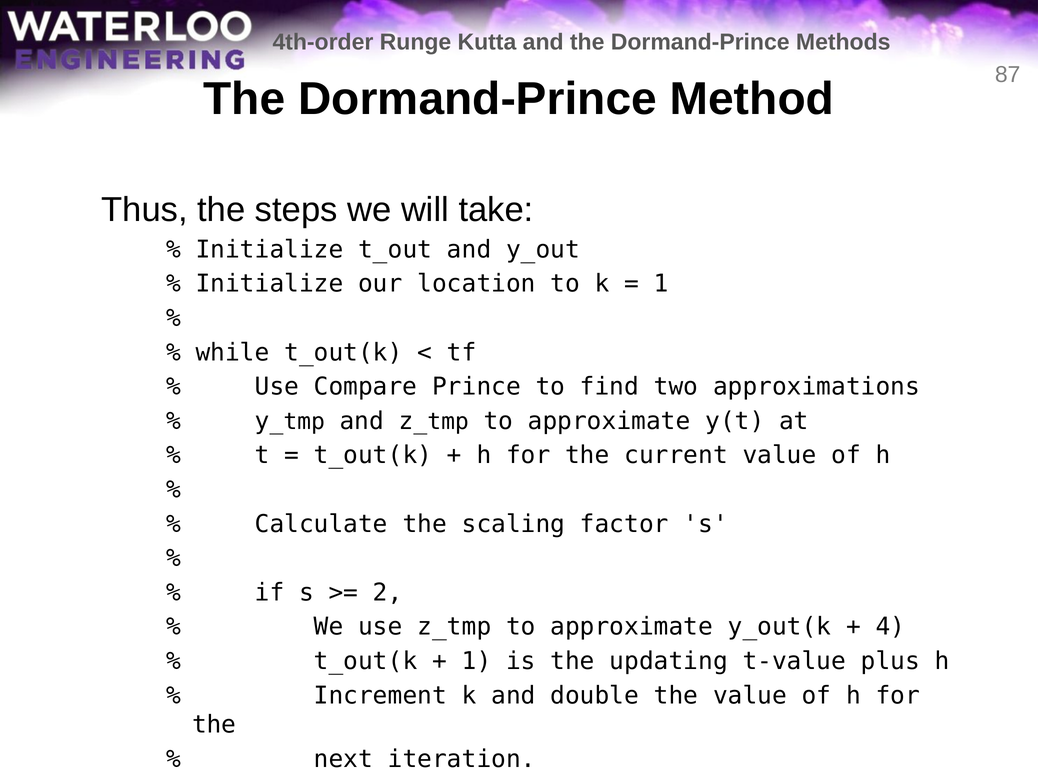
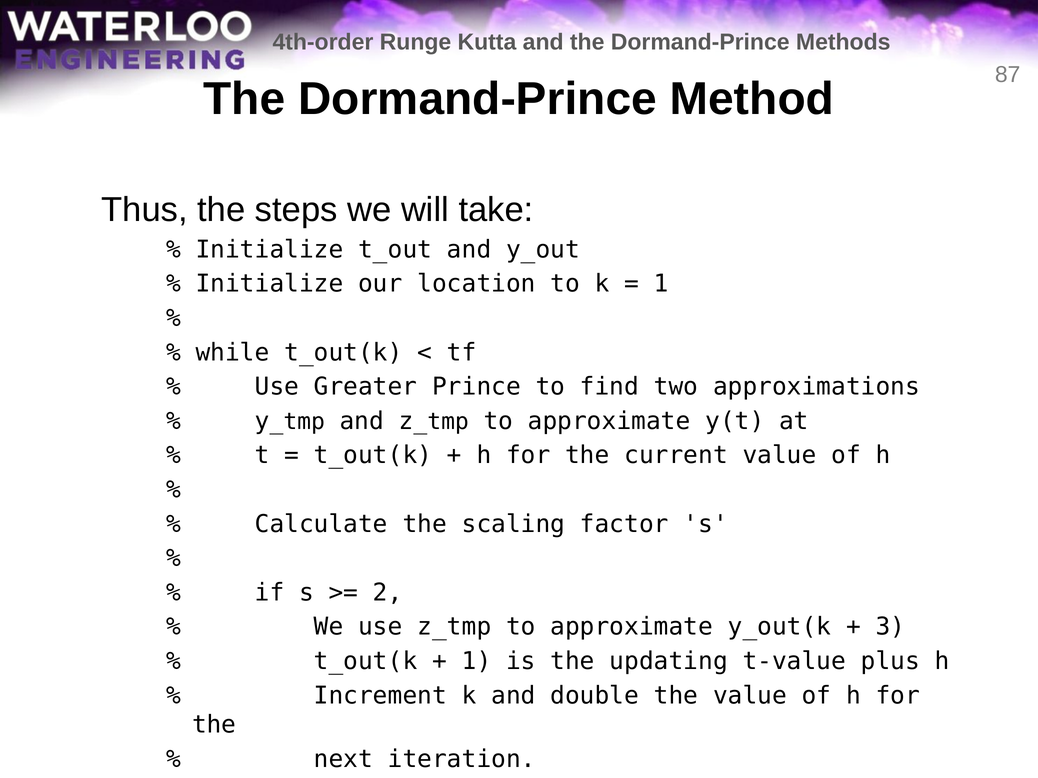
Compare: Compare -> Greater (366, 387)
4: 4 -> 3 (890, 627)
